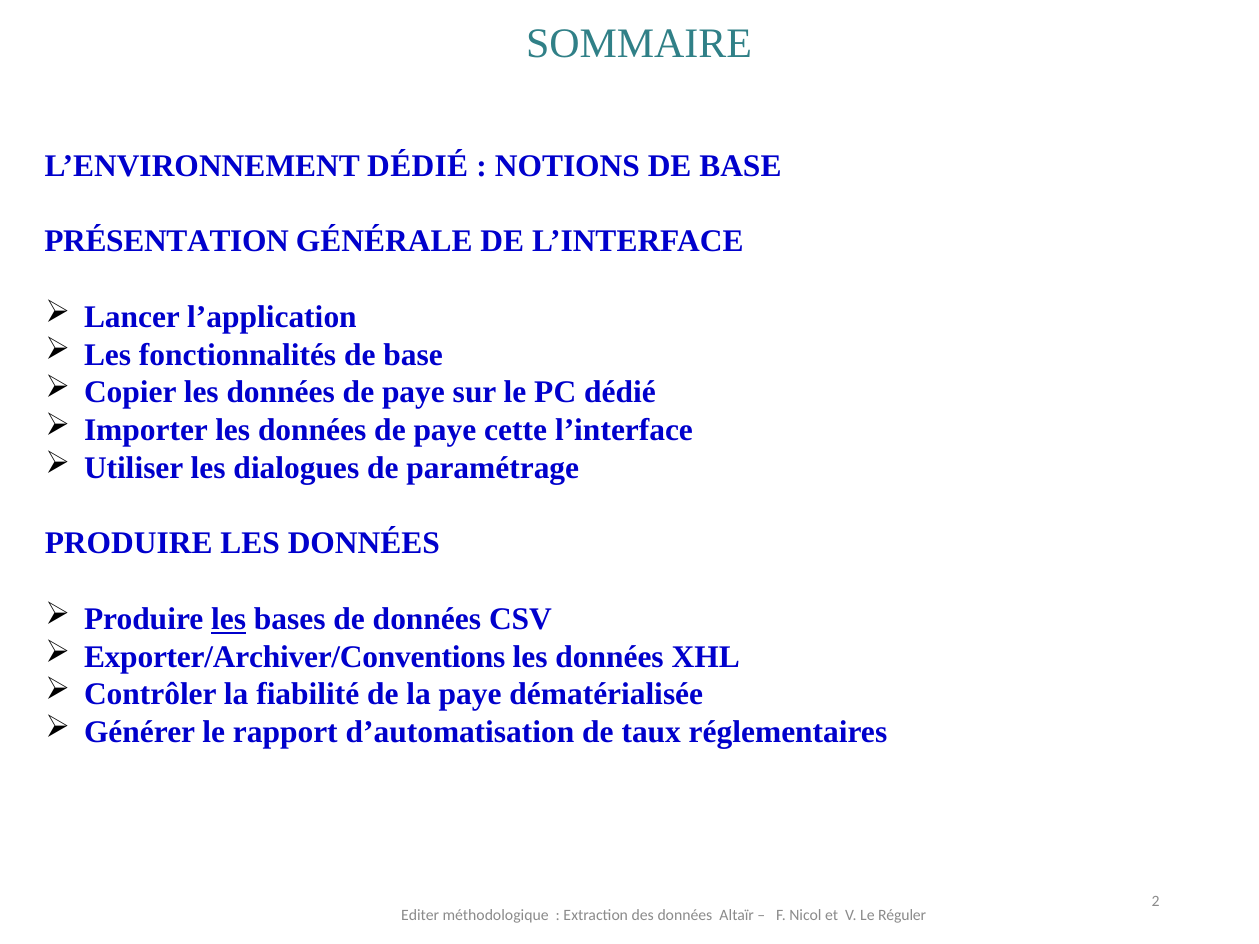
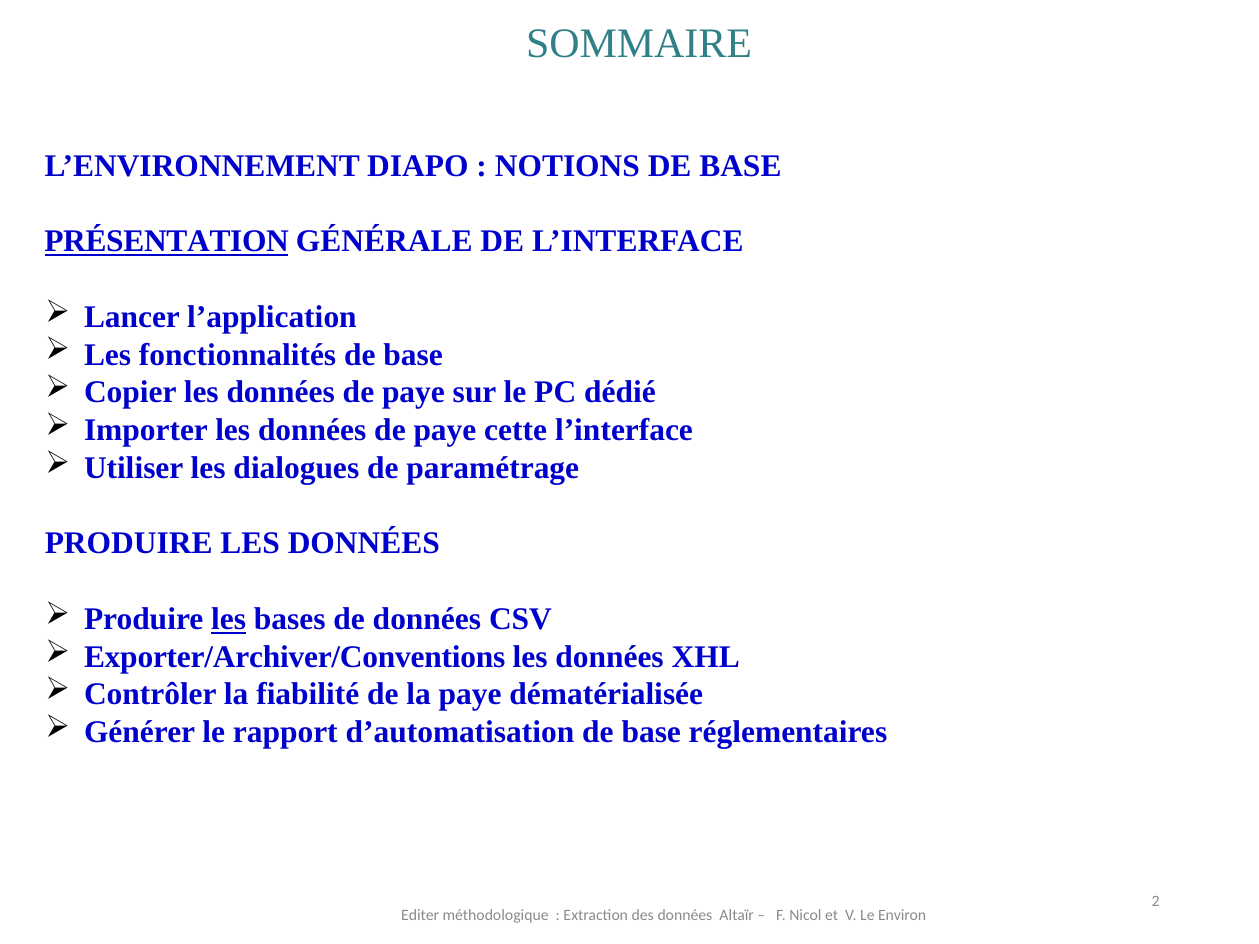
L’ENVIRONNEMENT DÉDIÉ: DÉDIÉ -> DIAPO (418, 166)
PRÉSENTATION underline: none -> present (167, 242)
d’automatisation de taux: taux -> base (651, 733)
Réguler: Réguler -> Environ (902, 916)
